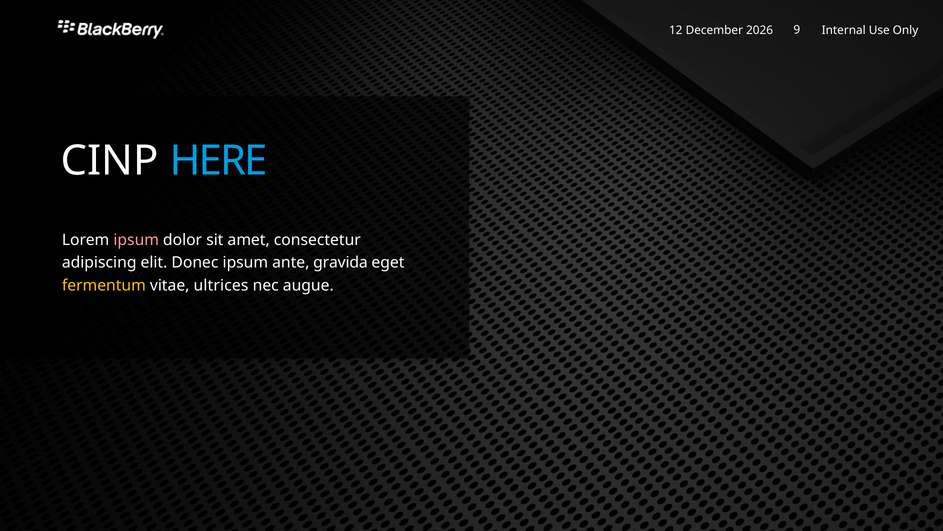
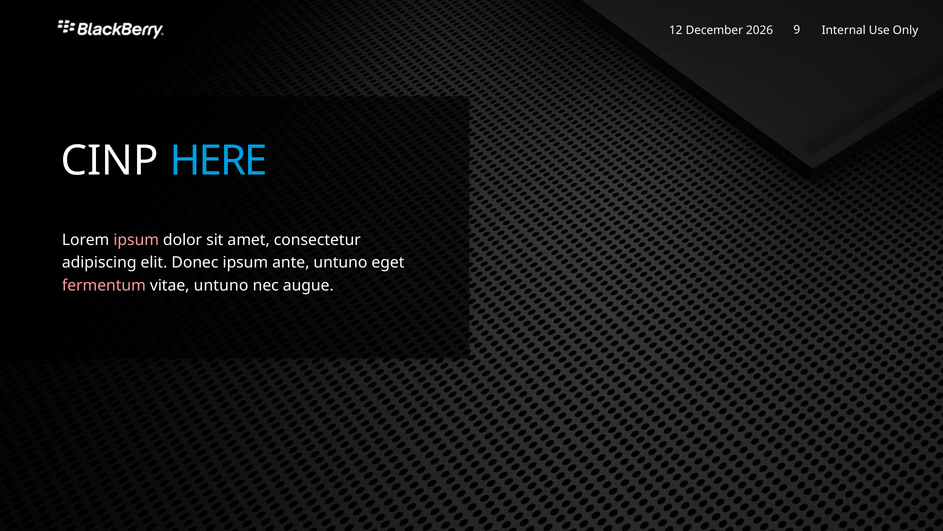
ante gravida: gravida -> untuno (340, 262)
fermentum colour: yellow -> pink (104, 285)
vitae ultrices: ultrices -> untuno (221, 285)
